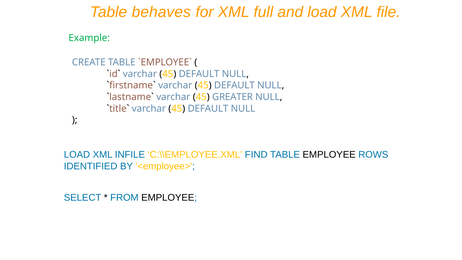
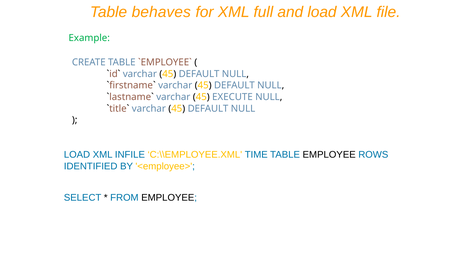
GREATER: GREATER -> EXECUTE (232, 97)
FIND: FIND -> TIME (256, 155)
